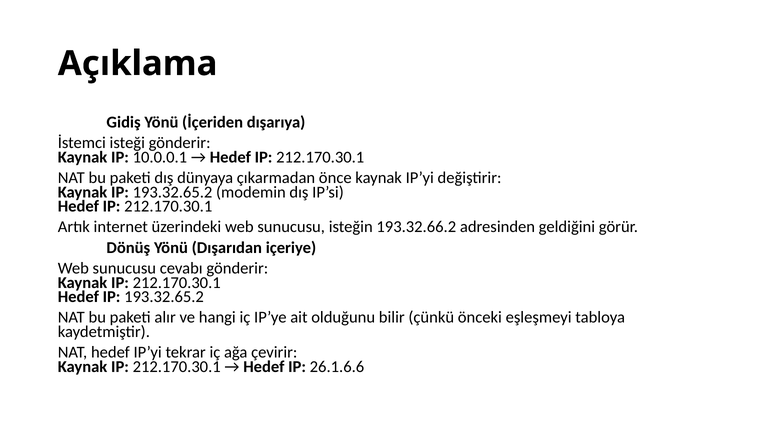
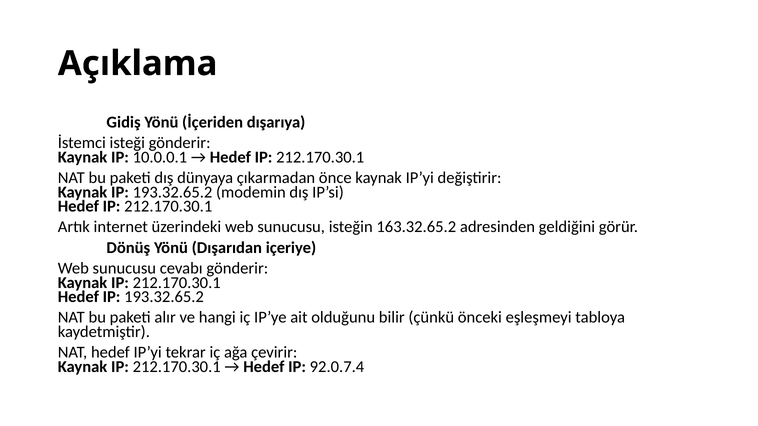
193.32.66.2: 193.32.66.2 -> 163.32.65.2 (416, 227)
26.1.6.6: 26.1.6.6 -> 92.0.7.4 (337, 367)
